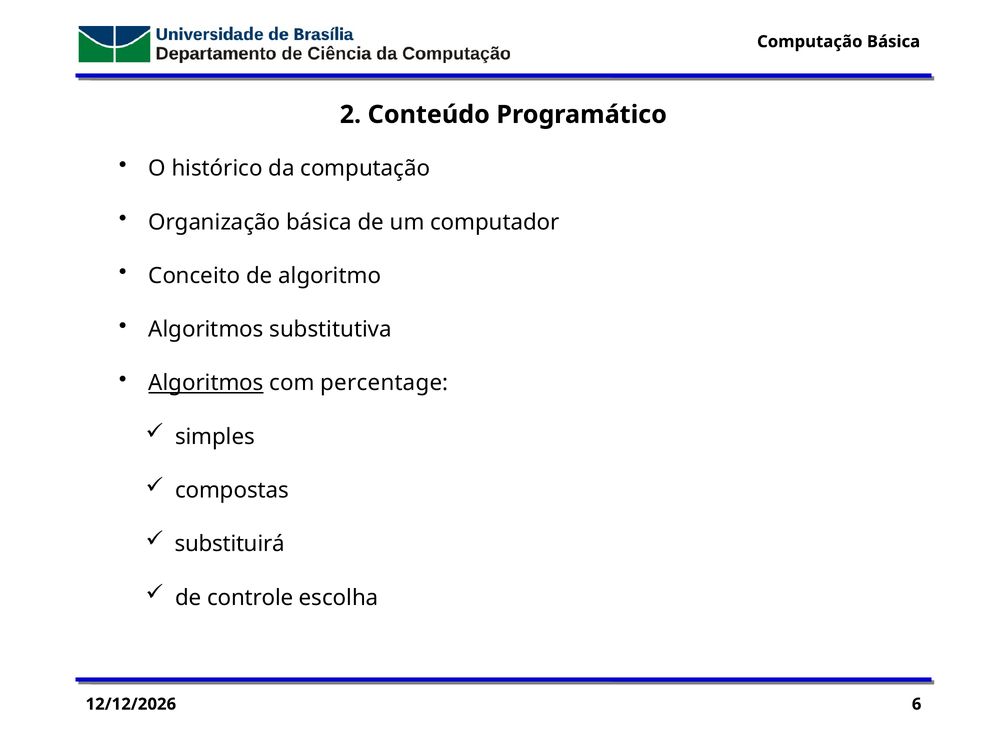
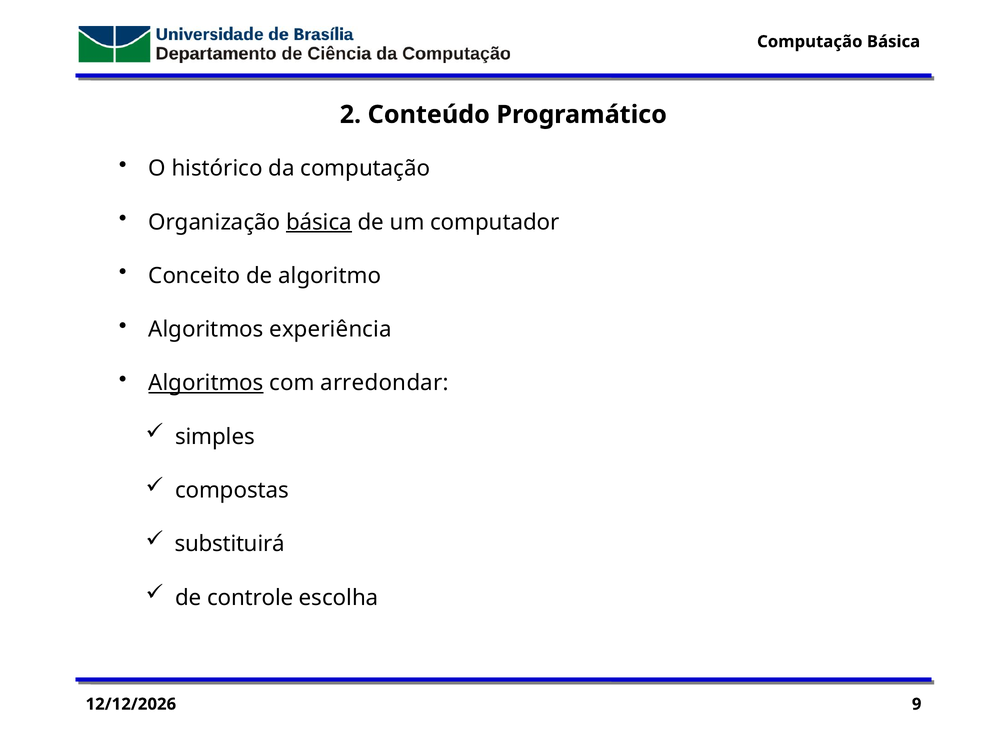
básica underline: none -> present (319, 222)
substitutiva: substitutiva -> experiência (331, 330)
percentage: percentage -> arredondar (384, 383)
6: 6 -> 9 (917, 704)
